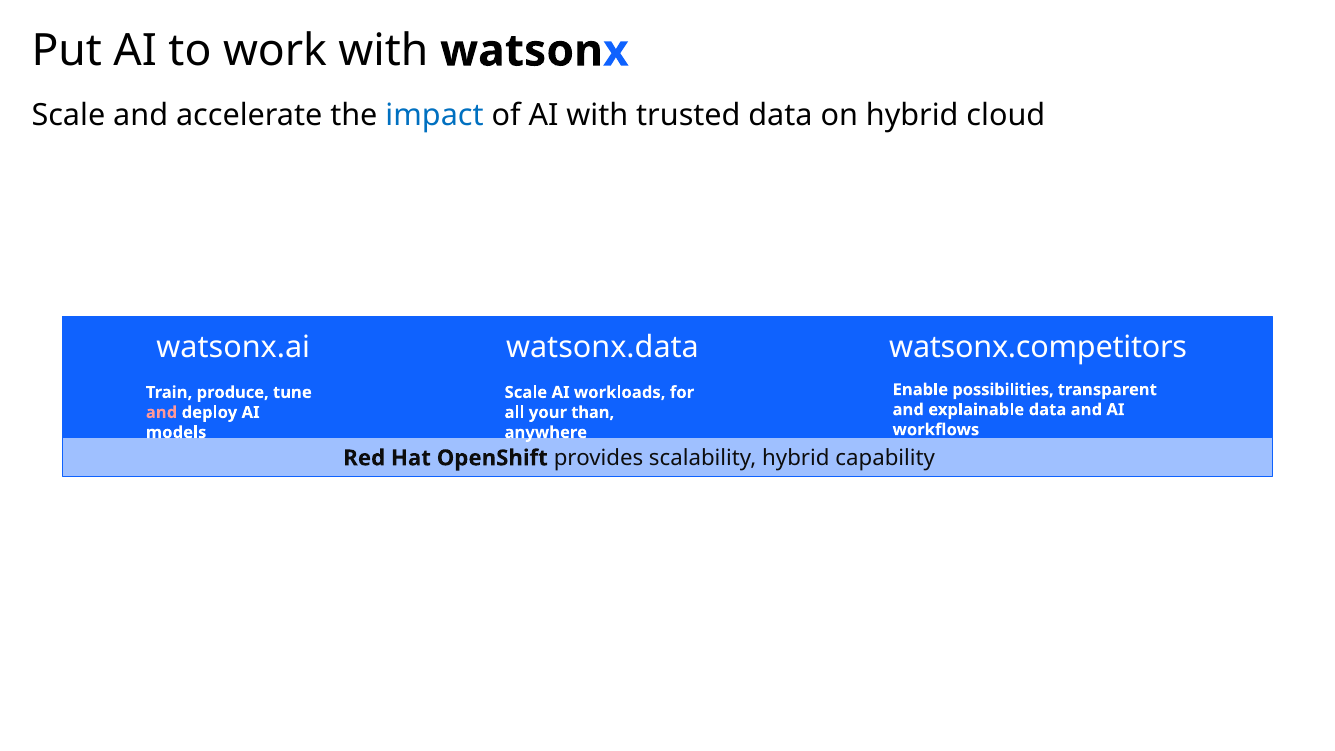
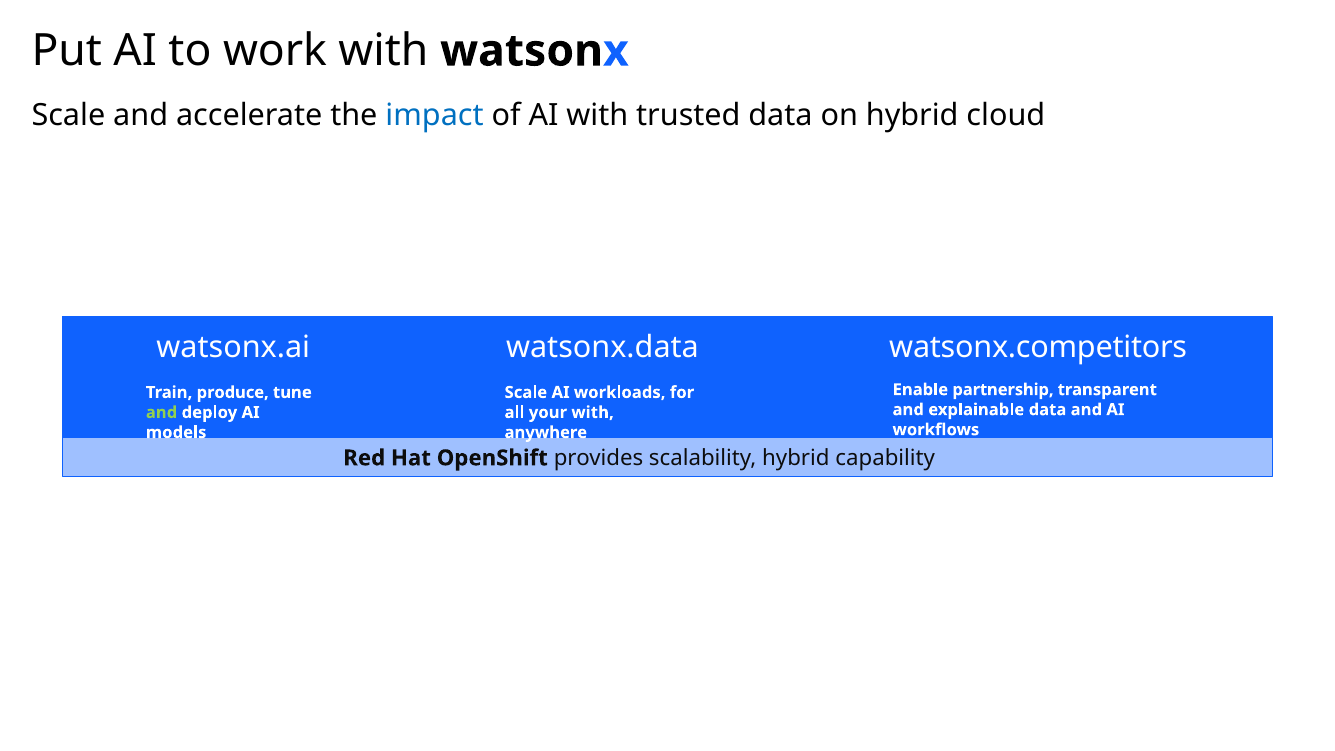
possibilities: possibilities -> partnership (1003, 390)
and colour: pink -> light green (162, 412)
your than: than -> with (593, 412)
